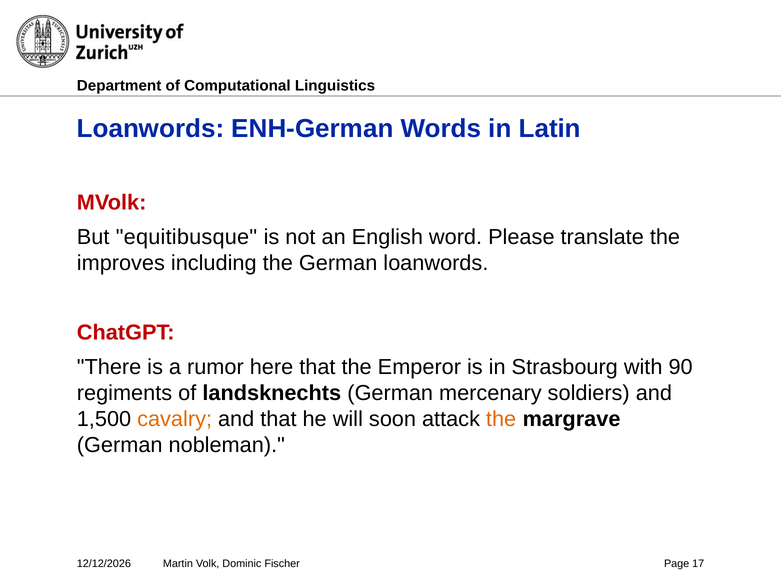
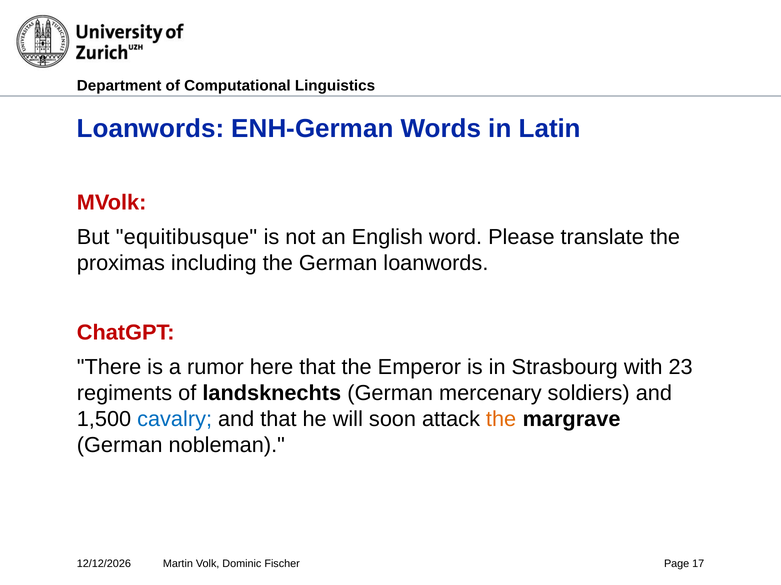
improves: improves -> proximas (121, 264)
90: 90 -> 23 (681, 368)
cavalry colour: orange -> blue (175, 420)
